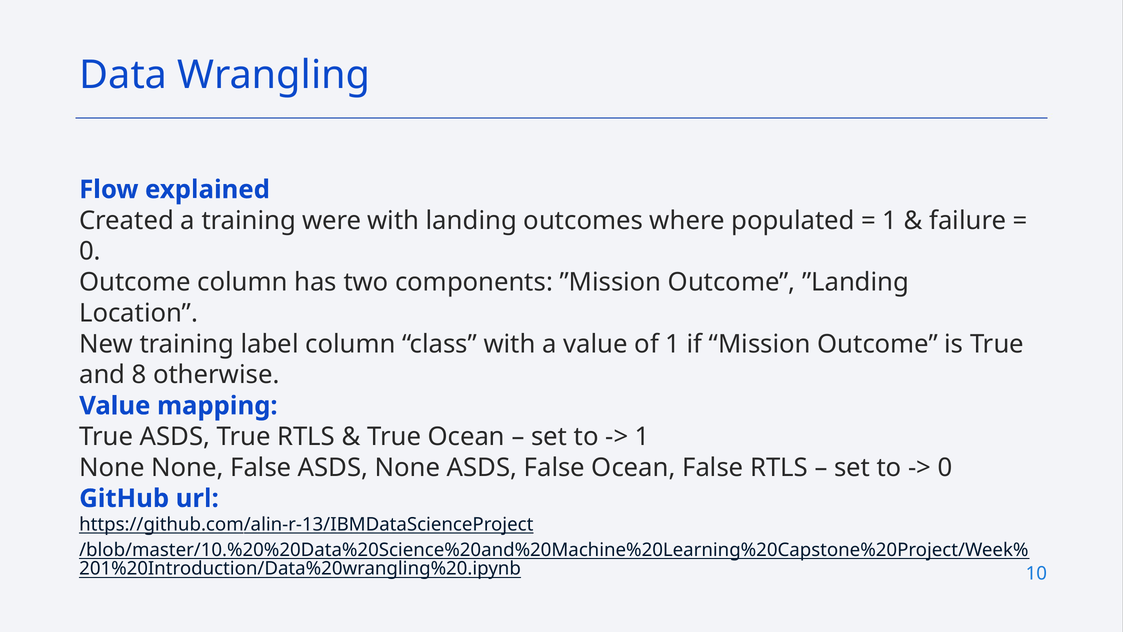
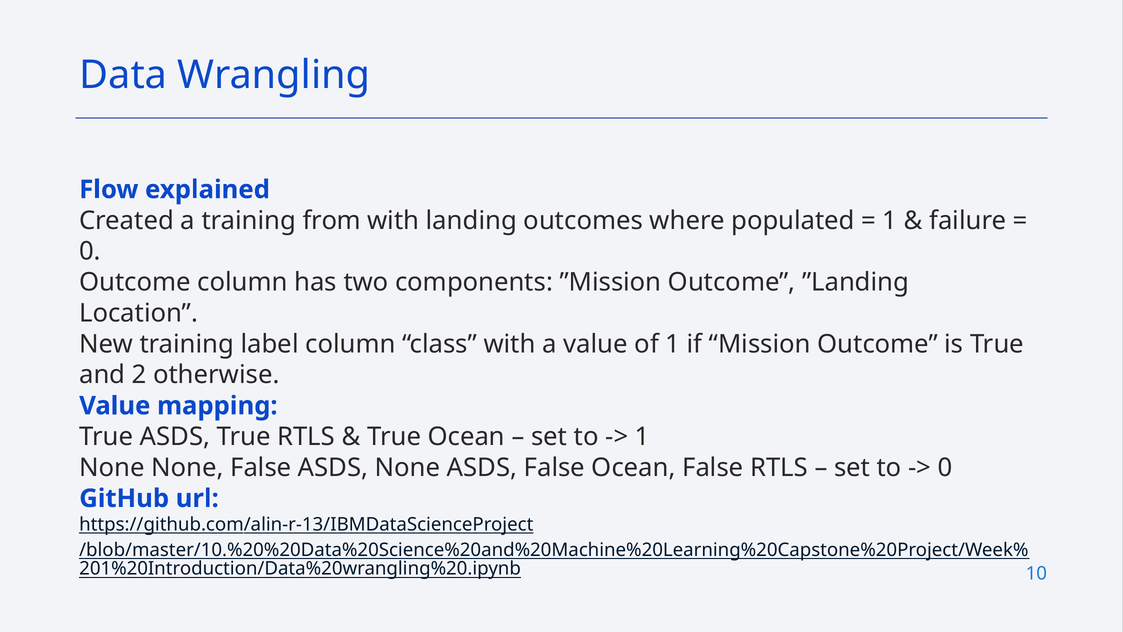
were: were -> from (332, 220)
8: 8 -> 2 (139, 375)
